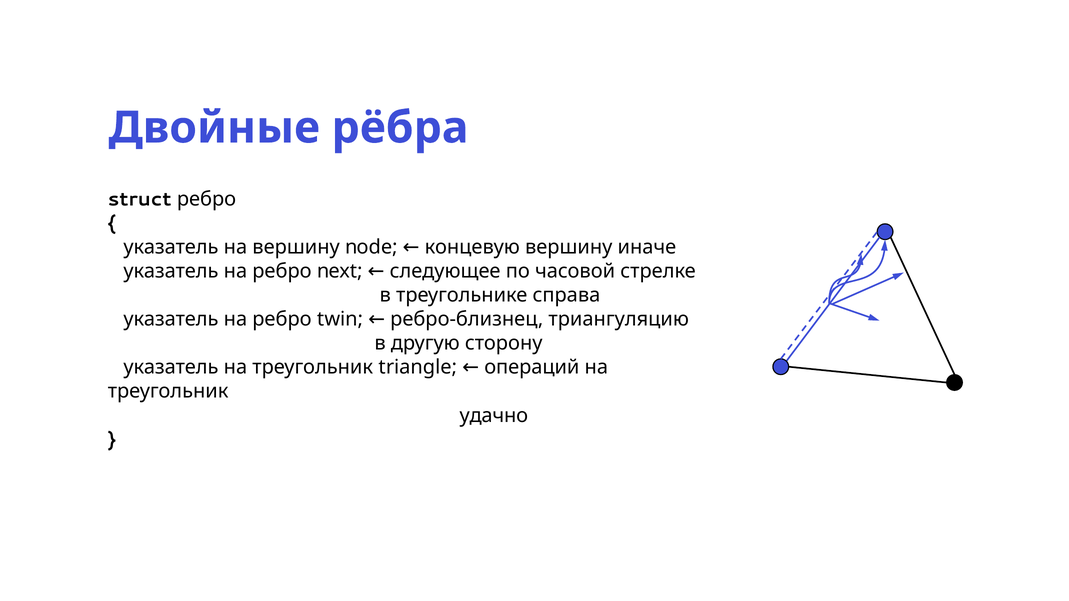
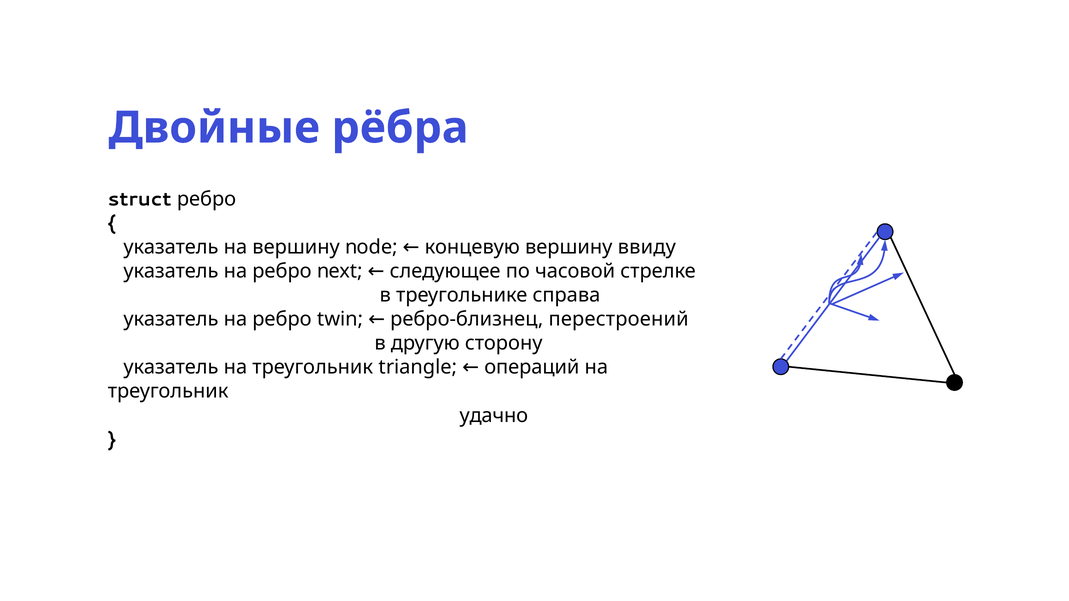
иначе: иначе -> ввиду (647, 247)
триангуляцию: триангуляцию -> перестроений (619, 319)
